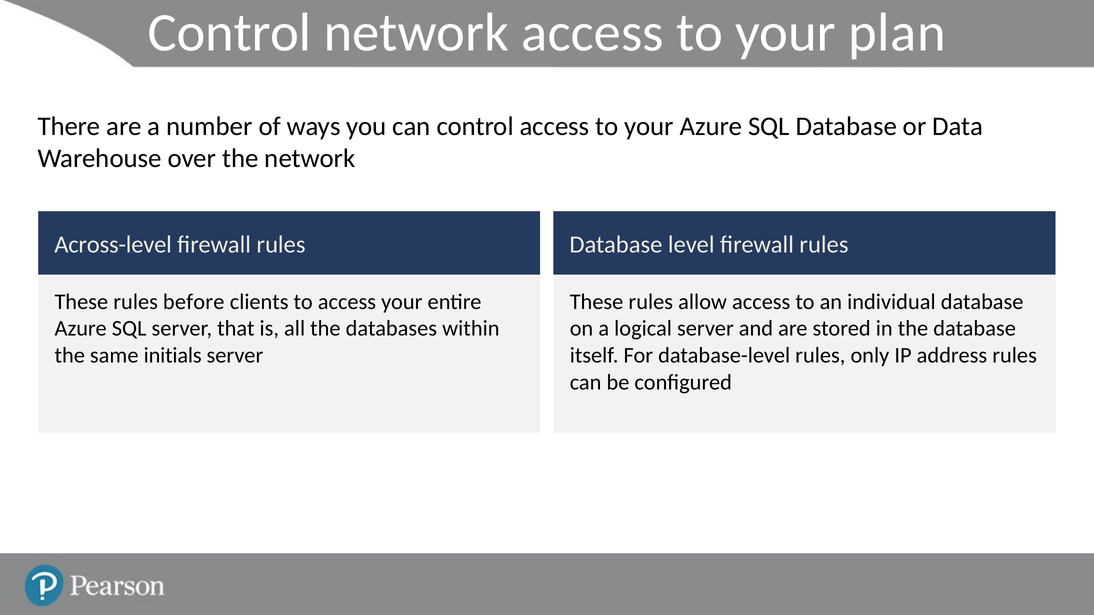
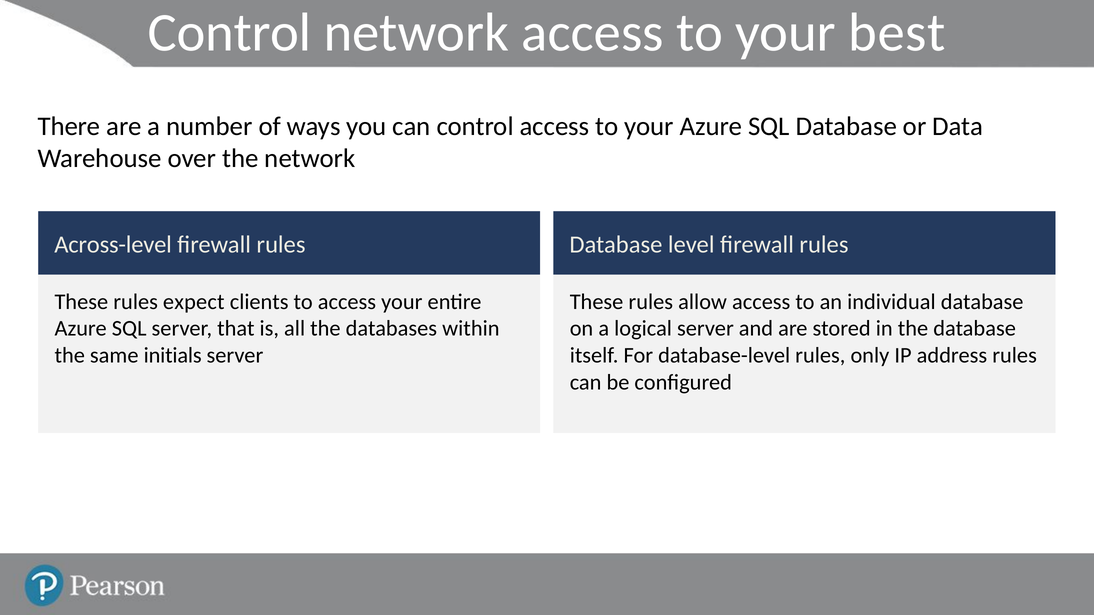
plan: plan -> best (897, 33)
before: before -> expect (194, 302)
